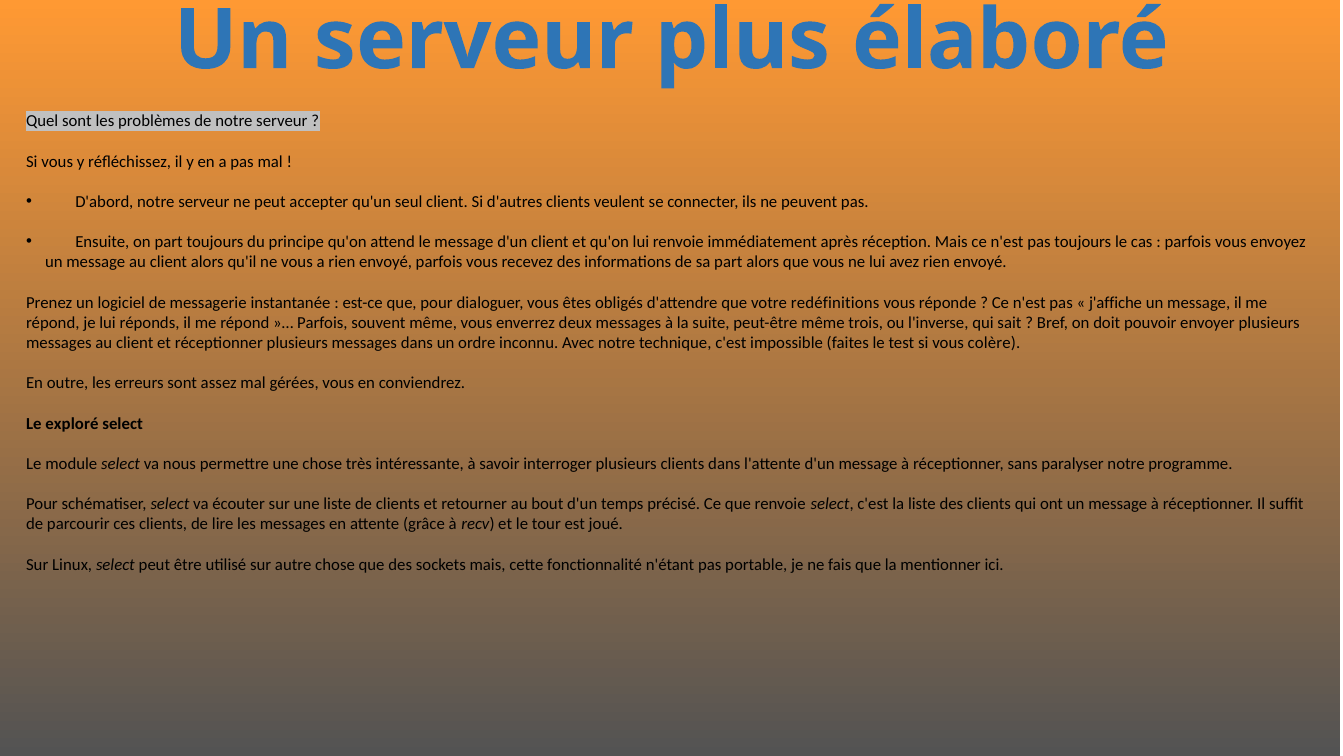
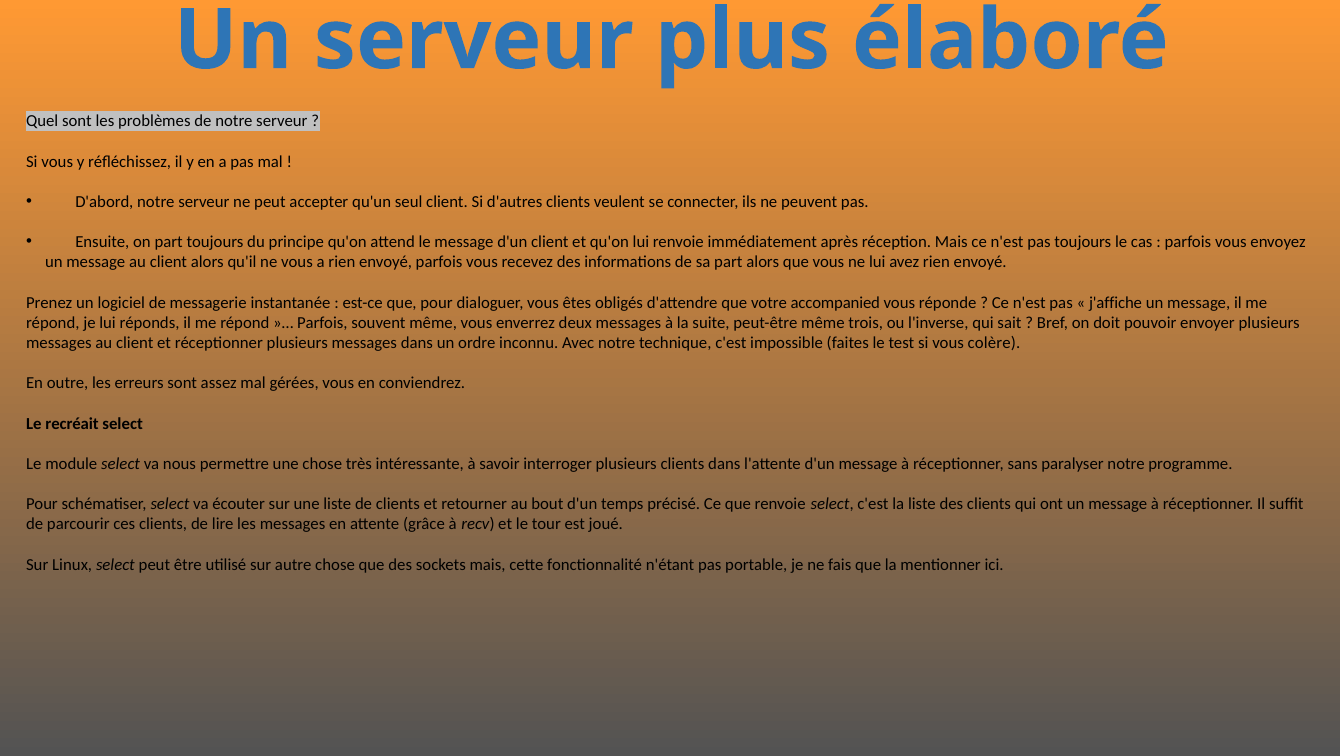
redéfinitions: redéfinitions -> accompanied (835, 302)
exploré: exploré -> recréait (72, 423)
